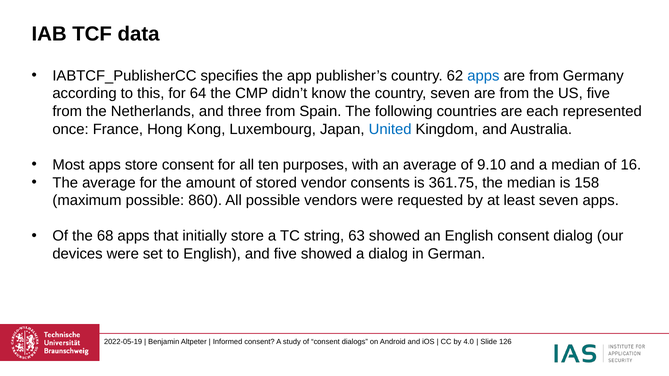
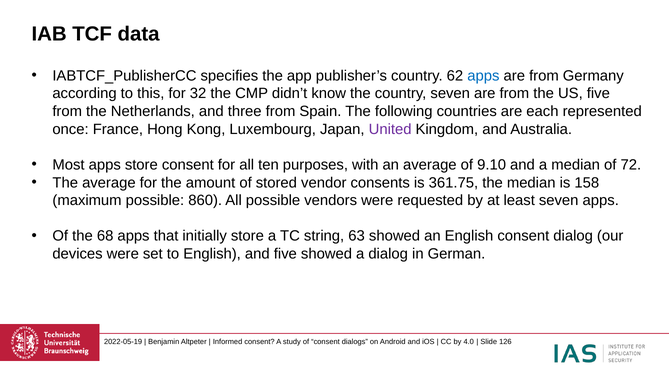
64: 64 -> 32 (198, 94)
United colour: blue -> purple (390, 129)
16: 16 -> 72 (631, 165)
